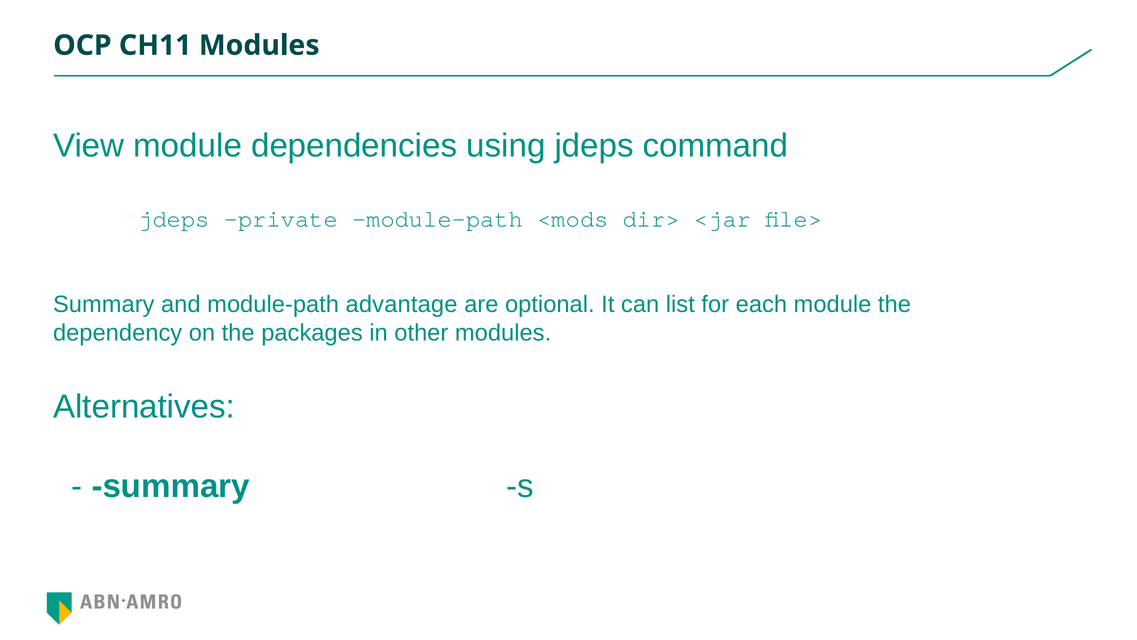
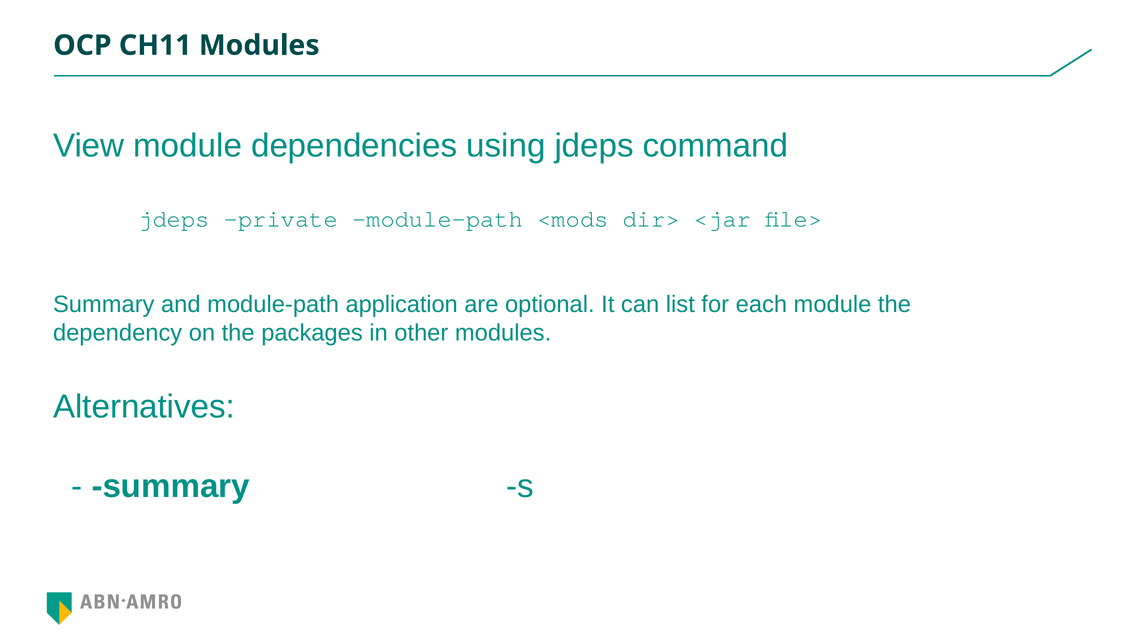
advantage: advantage -> application (402, 304)
